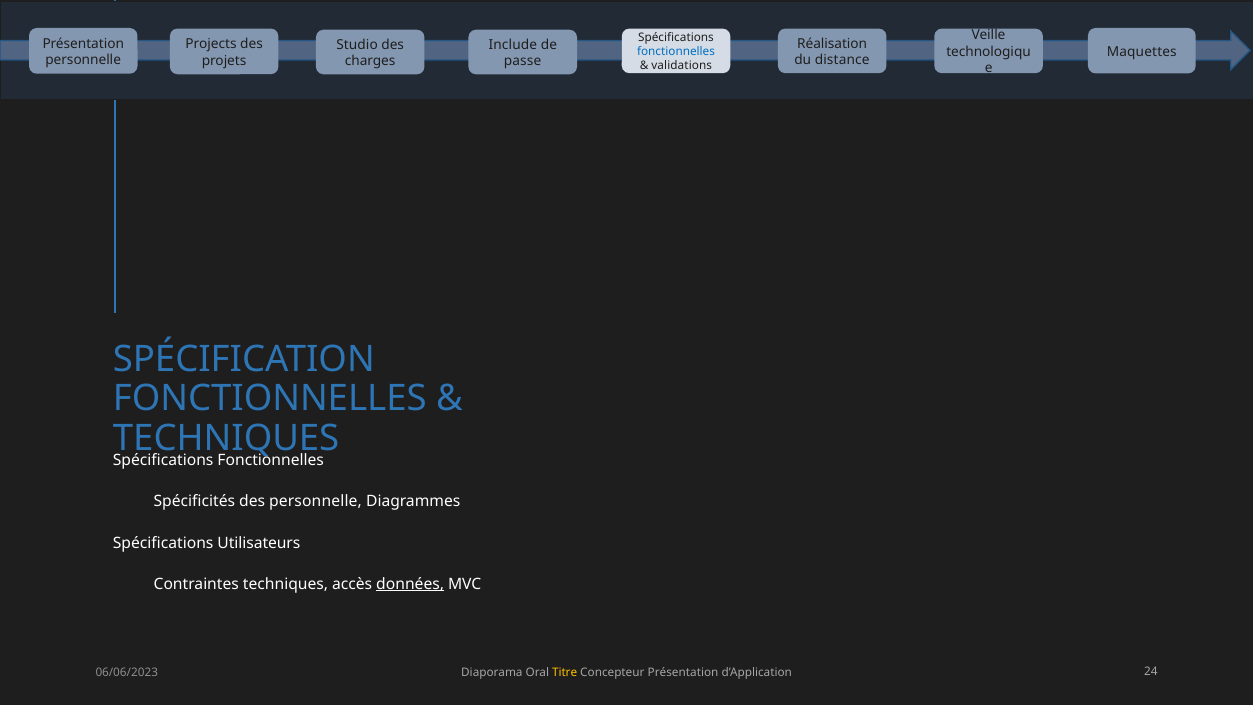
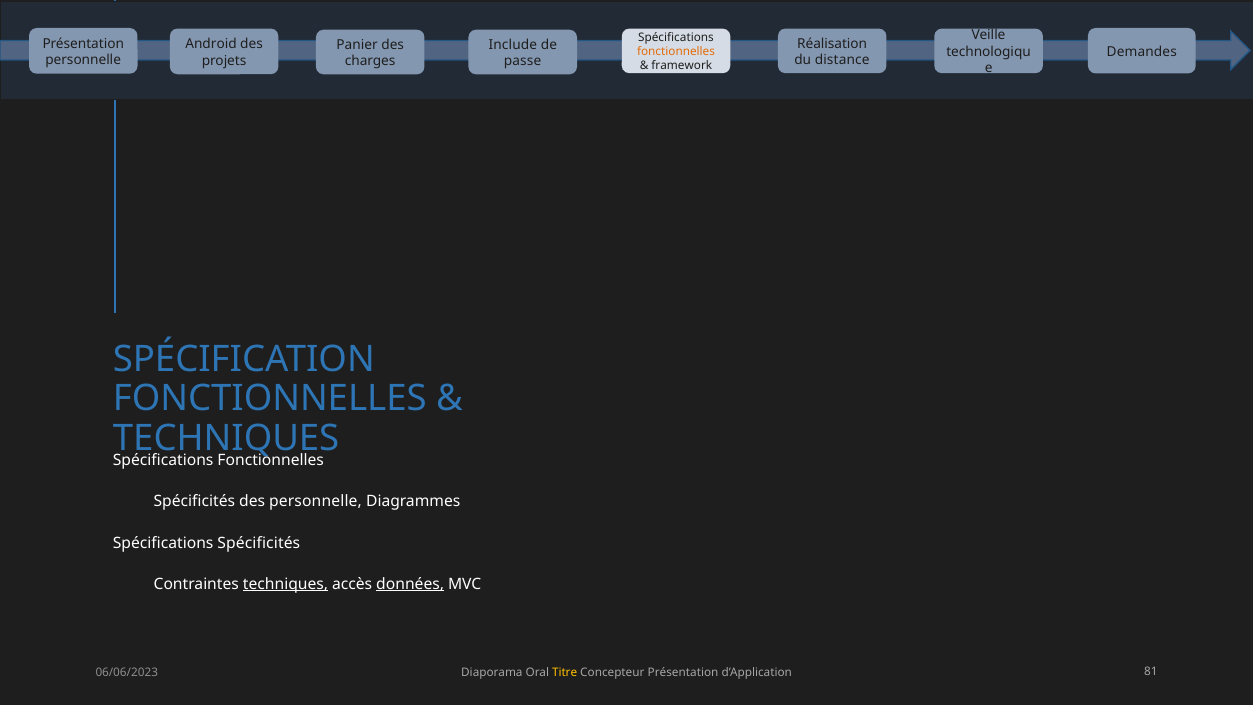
Projects: Projects -> Android (211, 44)
Studio: Studio -> Panier (357, 45)
Maquettes: Maquettes -> Demandes (1142, 52)
fonctionnelles colour: blue -> orange (676, 52)
validations: validations -> framework (682, 66)
Spécifications Utilisateurs: Utilisateurs -> Spécificités (259, 543)
techniques underline: none -> present (286, 584)
24: 24 -> 81 (1151, 672)
